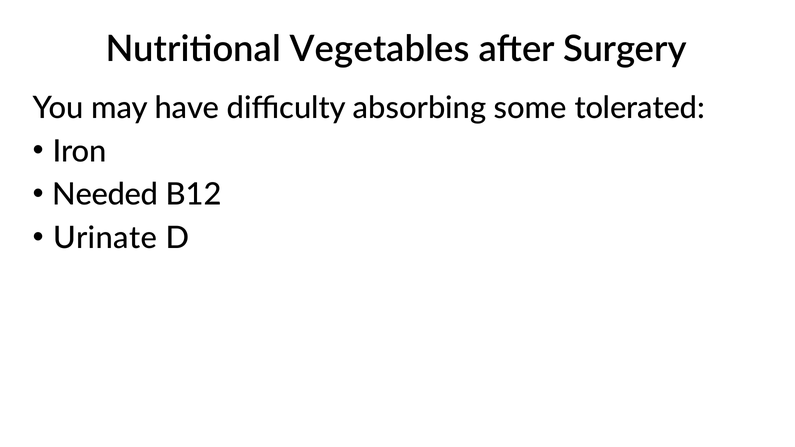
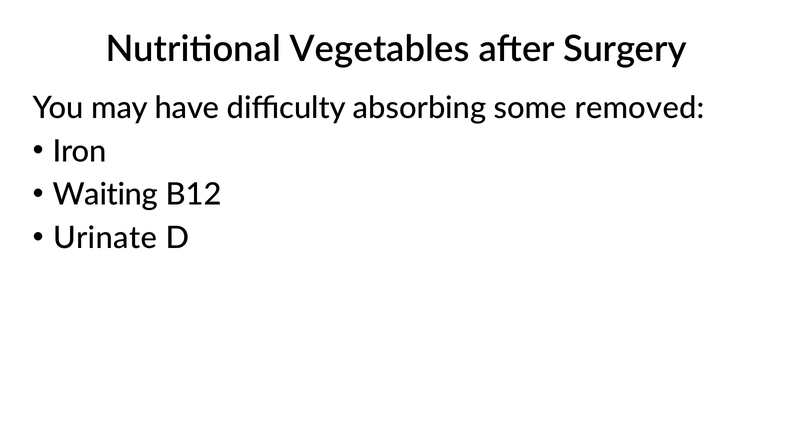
tolerated: tolerated -> removed (640, 108)
Needed: Needed -> Waiting (105, 195)
